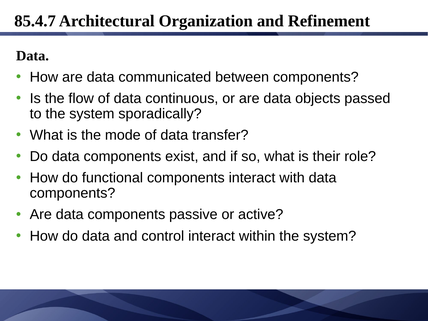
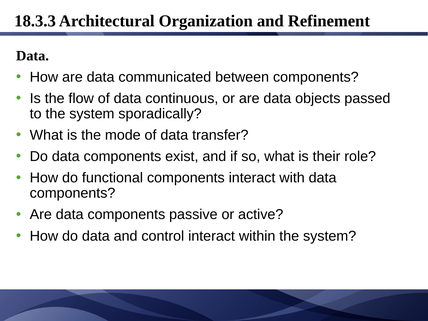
85.4.7: 85.4.7 -> 18.3.3 (35, 21)
